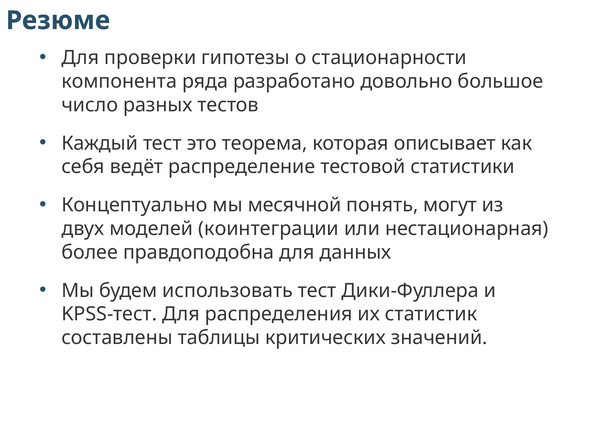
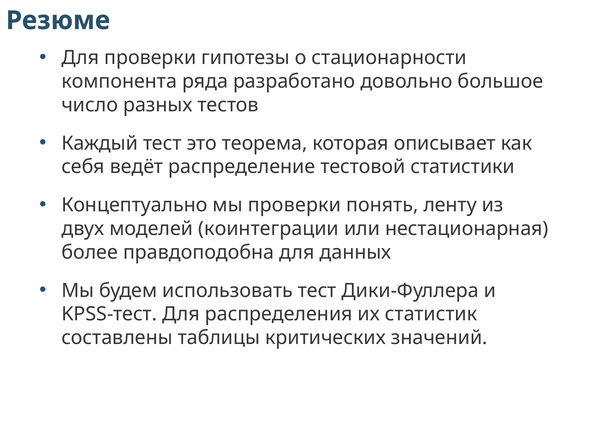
мы месячной: месячной -> проверки (294, 205)
могут: могут -> ленту (450, 205)
